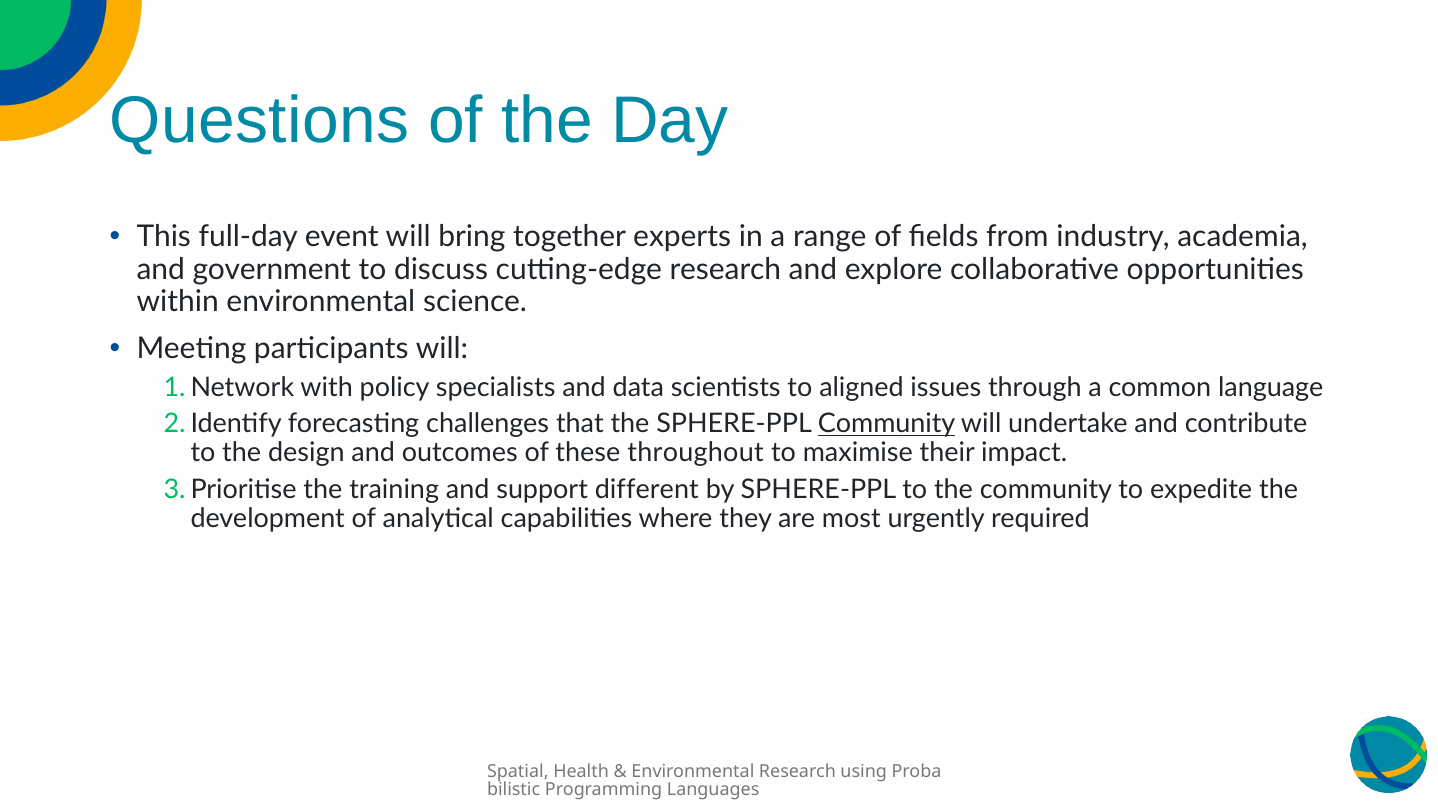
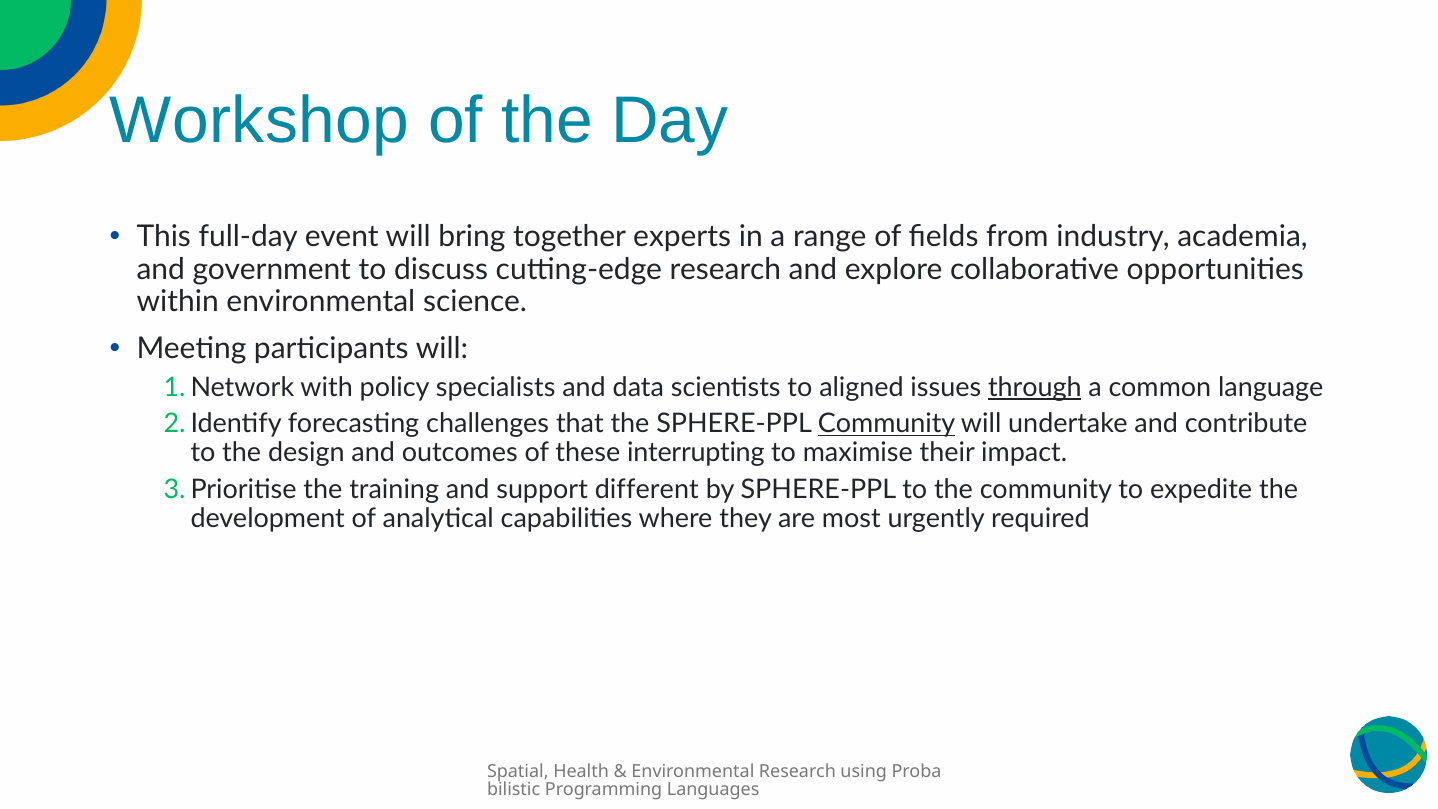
Questions: Questions -> Workshop (259, 121)
through underline: none -> present (1035, 387)
throughout: throughout -> interrupting (696, 453)
